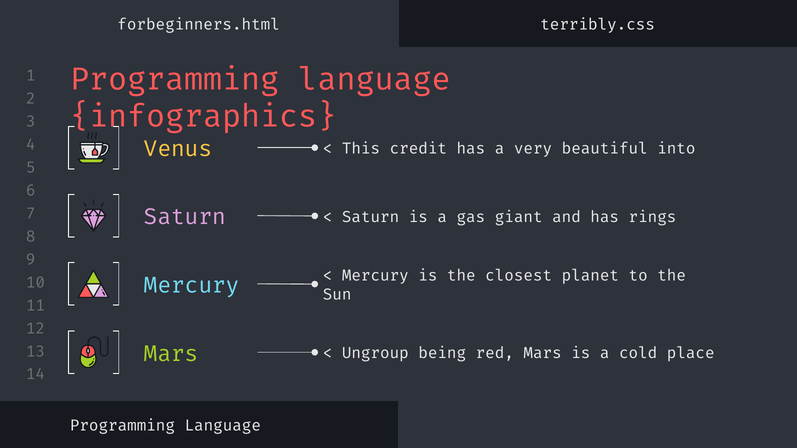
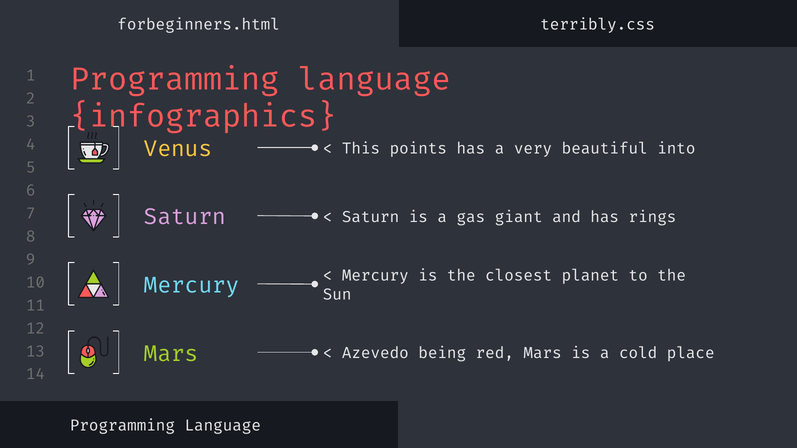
credit: credit -> points (418, 149)
Ungroup: Ungroup -> Azevedo (375, 354)
